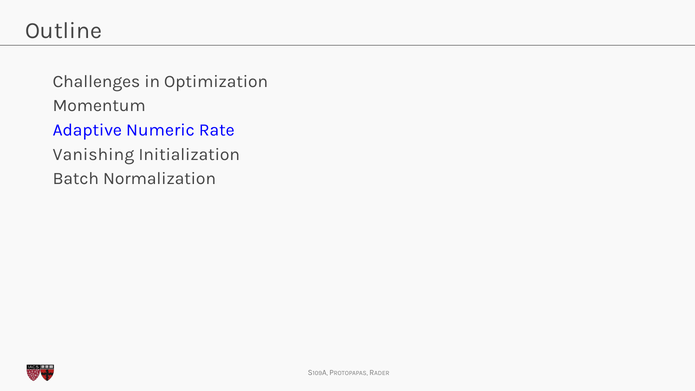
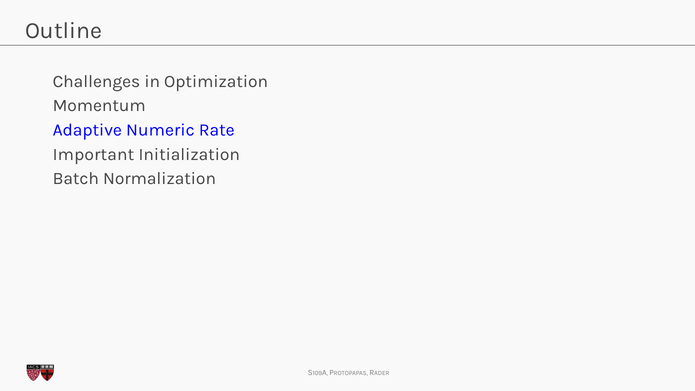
Vanishing: Vanishing -> Important (93, 154)
